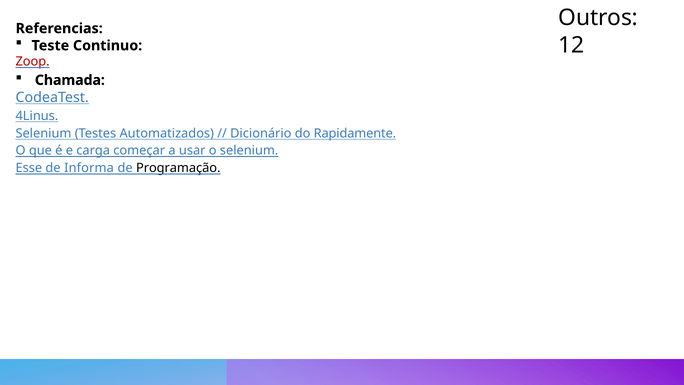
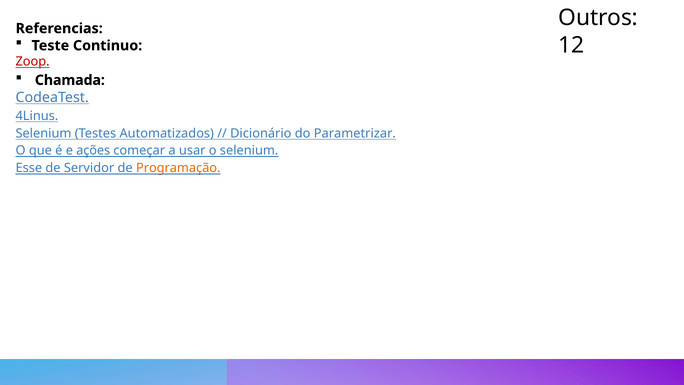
Rapidamente: Rapidamente -> Parametrizar (355, 133)
carga: carga -> ações (93, 151)
Informa: Informa -> Servidor (89, 168)
Programação colour: black -> orange (178, 168)
